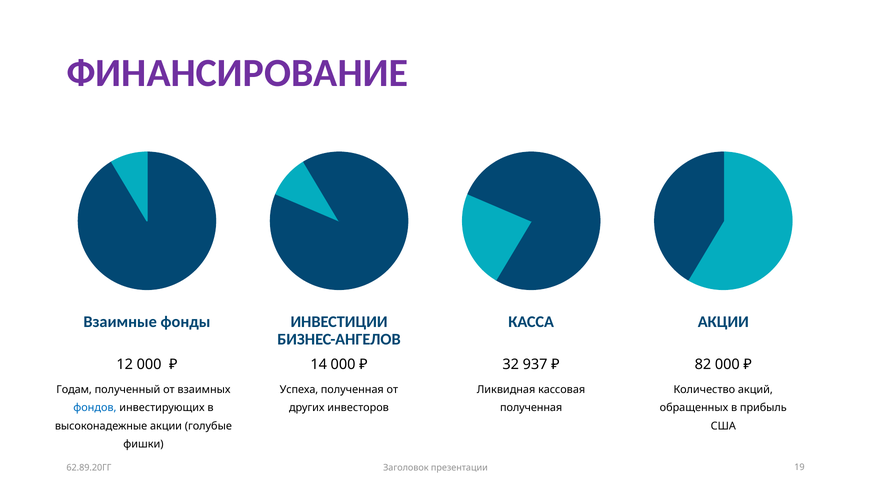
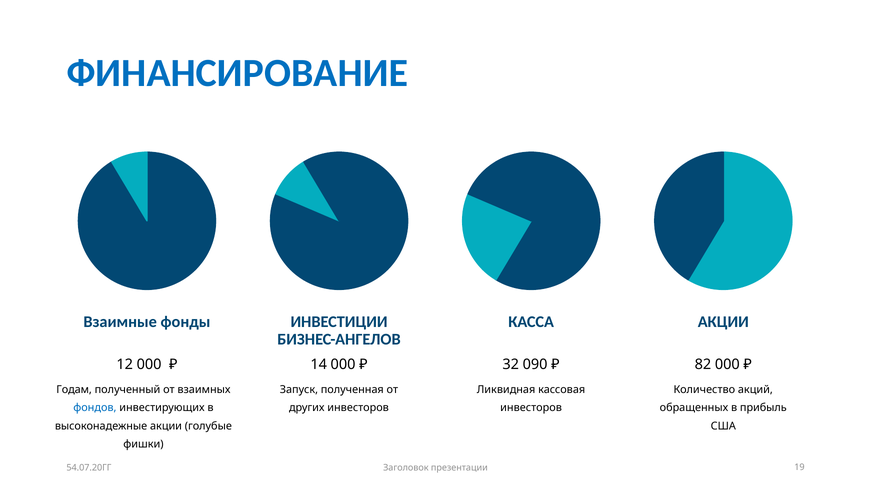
ФИНАНСИРОВАНИЕ colour: purple -> blue (237, 73)
937: 937 -> 090 (535, 365)
Успеха: Успеха -> Запуск (299, 390)
полученная: полученная -> инвесторов (531, 408)
62.89.20ГГ: 62.89.20ГГ -> 54.07.20ГГ (89, 468)
